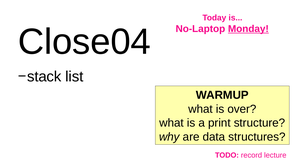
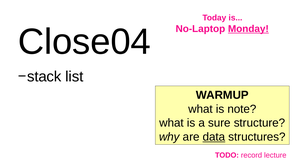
over: over -> note (242, 109)
print: print -> sure (219, 123)
data underline: none -> present (214, 137)
